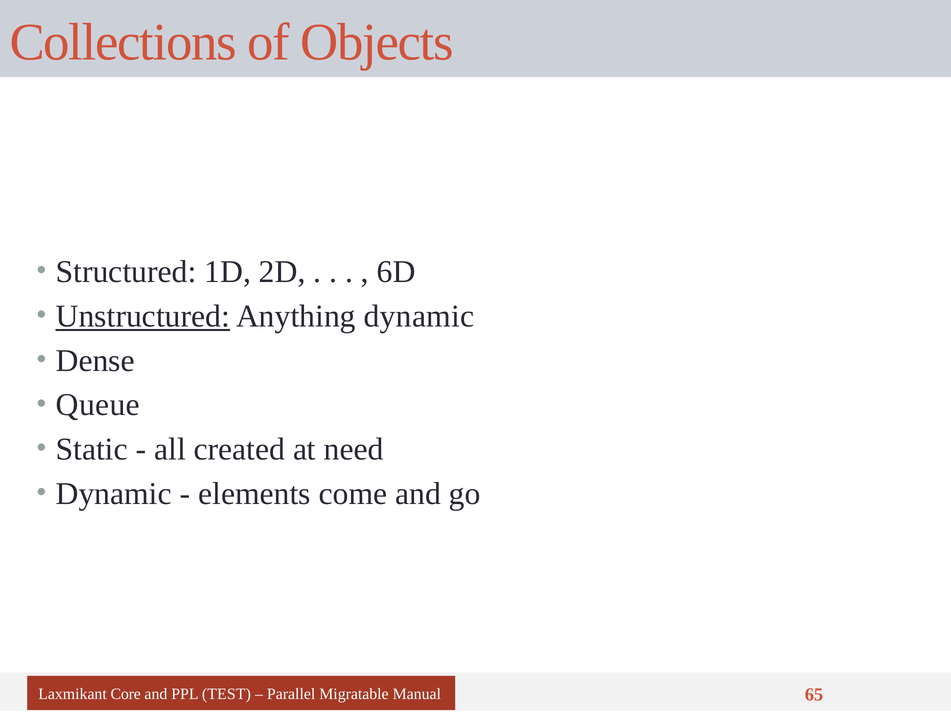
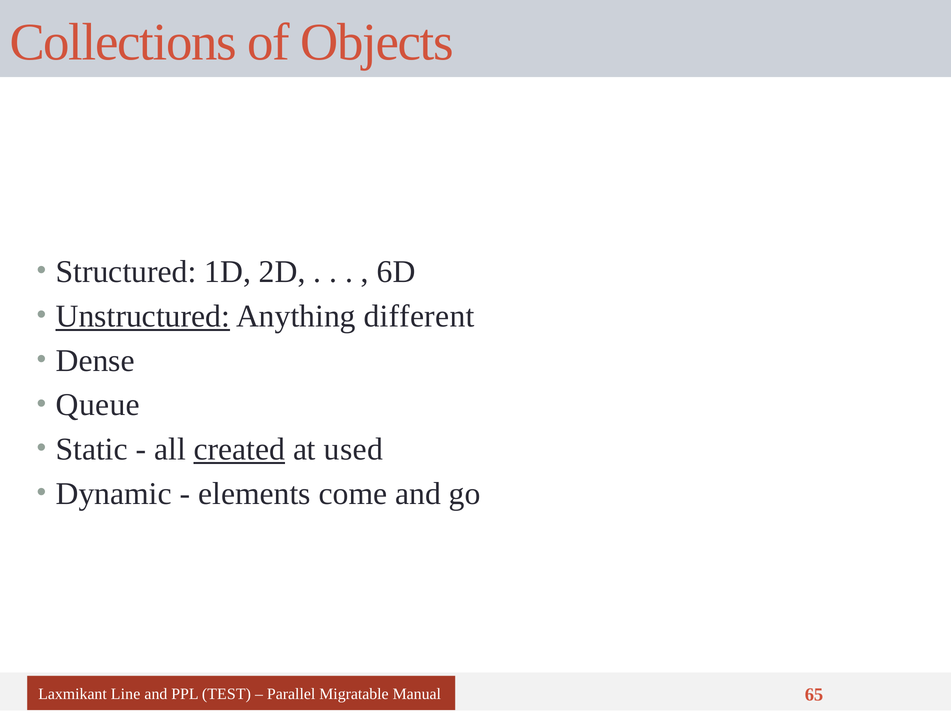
Anything dynamic: dynamic -> different (419, 316)
created underline: none -> present (239, 449)
need: need -> used (353, 449)
Core: Core -> Line (126, 694)
